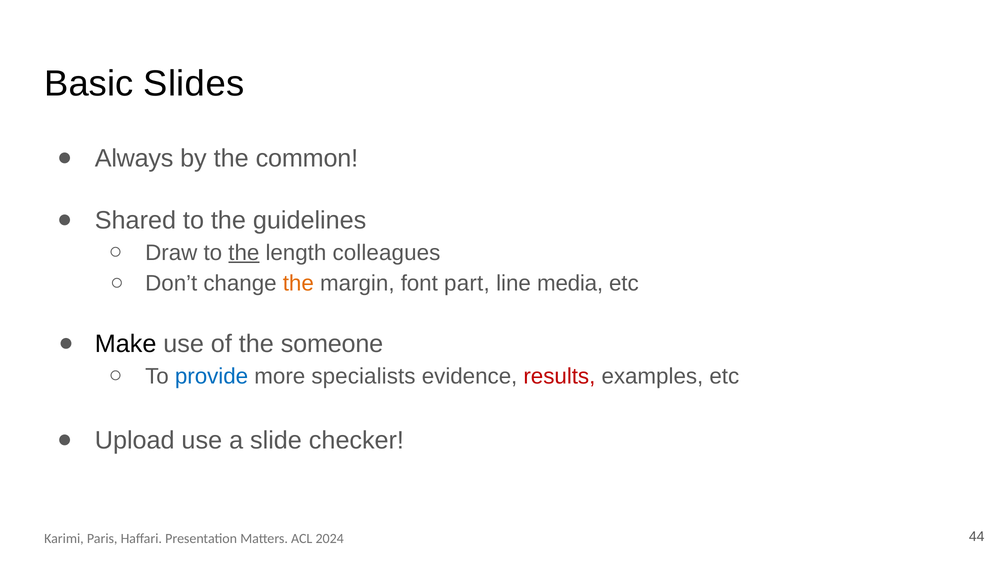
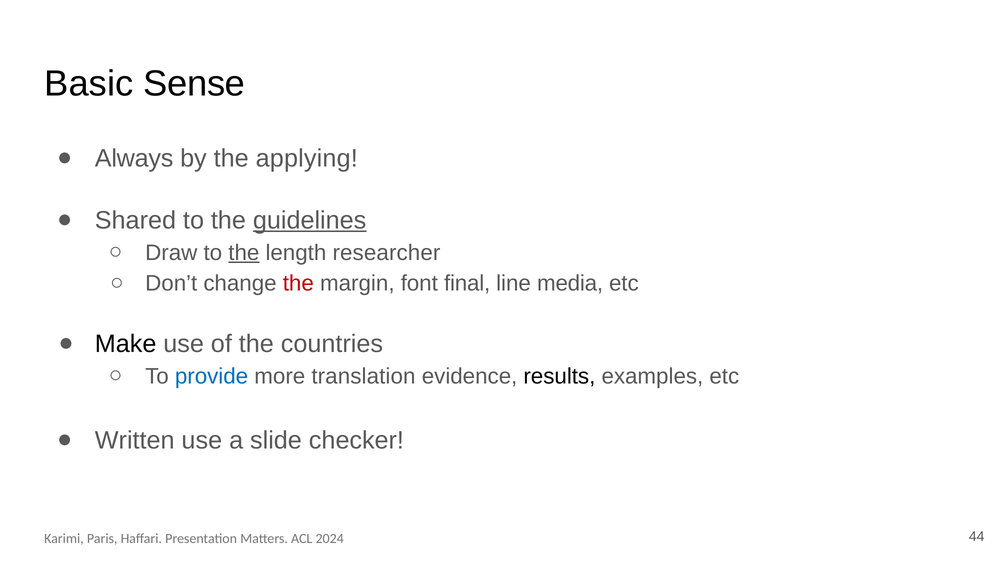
Slides: Slides -> Sense (194, 84)
common: common -> applying (307, 159)
guidelines underline: none -> present (310, 220)
colleagues: colleagues -> researcher (386, 253)
the colour: orange -> red (298, 284)
part: part -> final (467, 284)
someone: someone -> countries (332, 344)
specialists: specialists -> translation (363, 376)
results colour: red -> black (559, 376)
Upload: Upload -> Written (135, 440)
